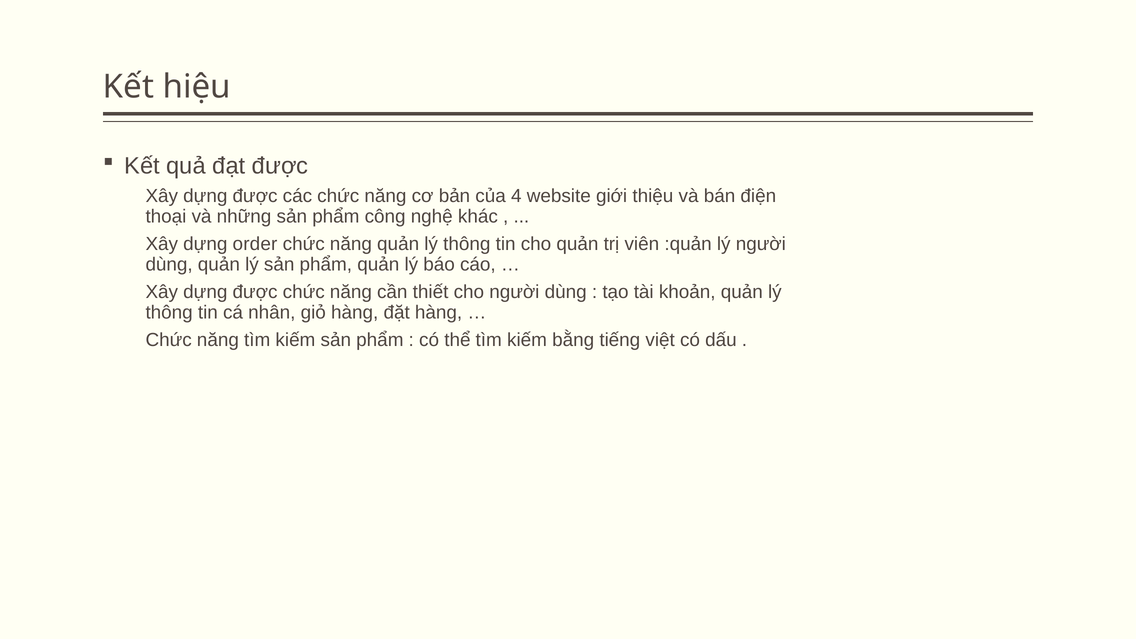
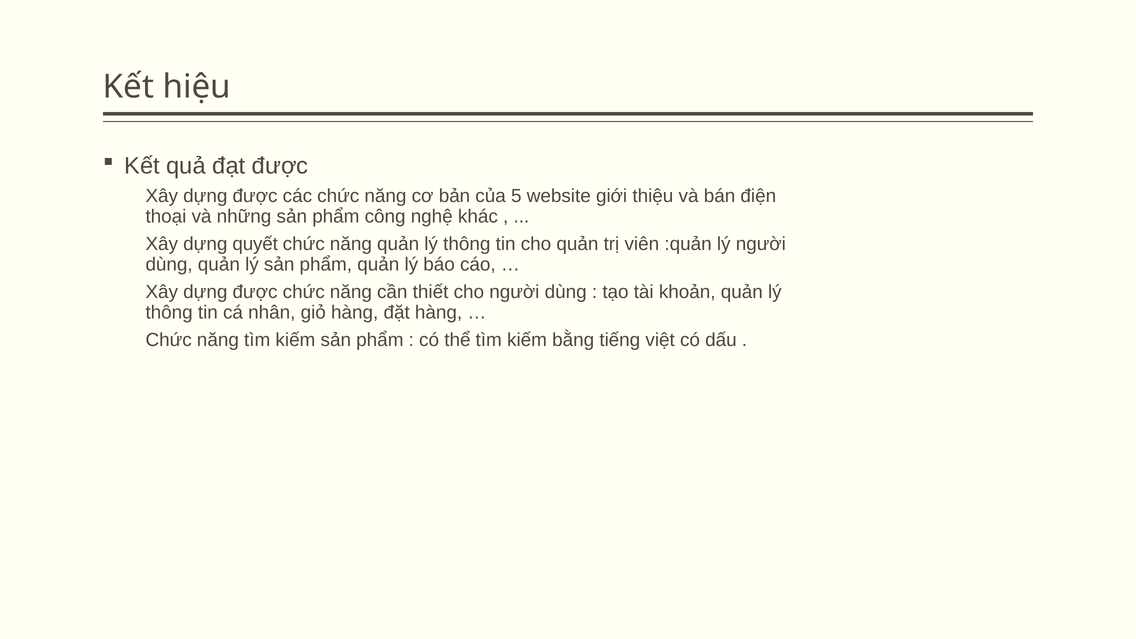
4: 4 -> 5 (516, 196)
order: order -> quyết (255, 244)
